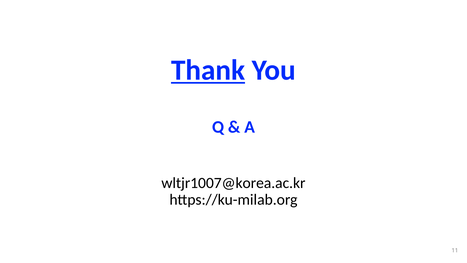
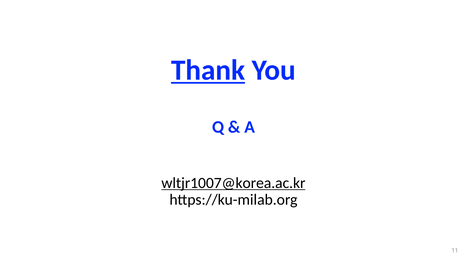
wltjr1007@korea.ac.kr underline: none -> present (233, 183)
